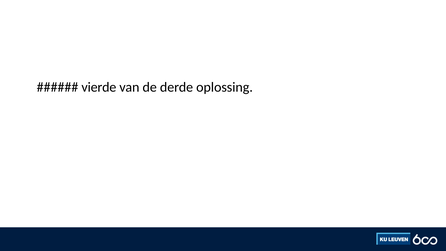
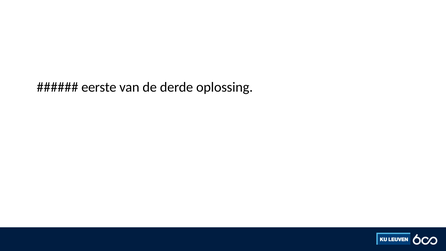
vierde: vierde -> eerste (99, 87)
